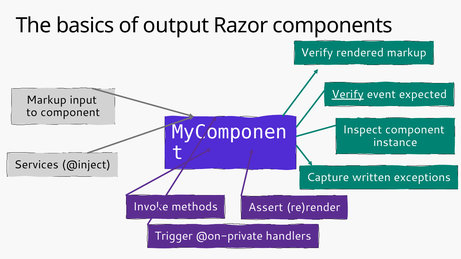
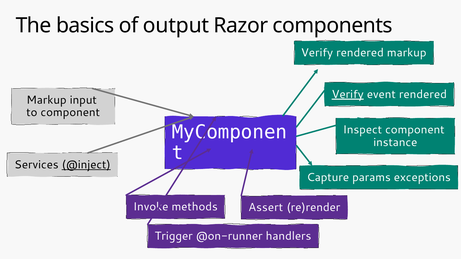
event expected: expected -> rendered (423, 94)
@inject underline: none -> present (86, 165)
written: written -> params (371, 178)
@on-private: @on-private -> @on-runner (229, 236)
